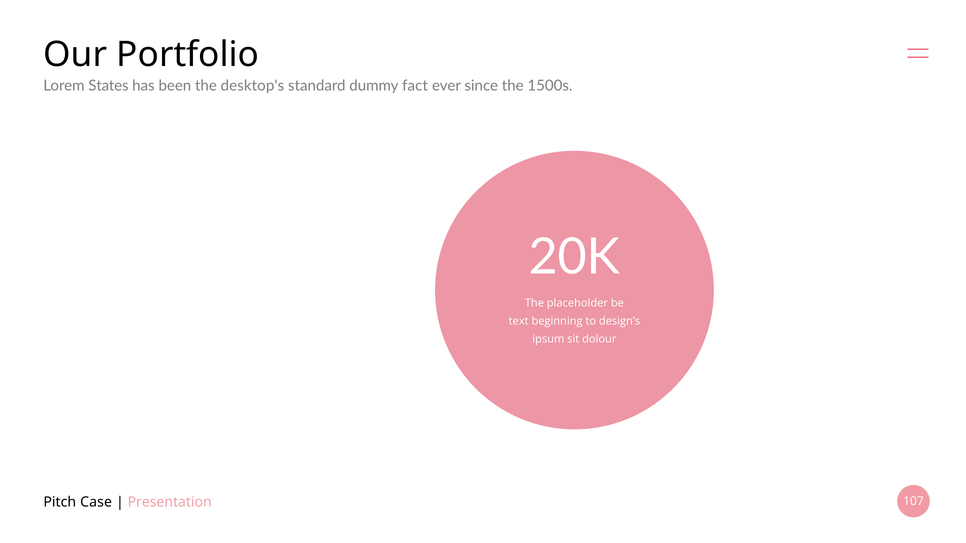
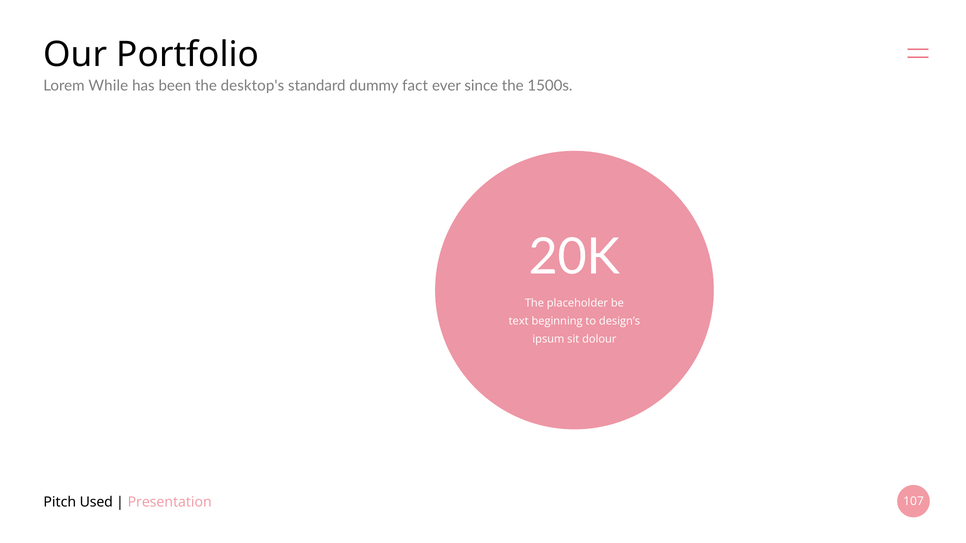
States: States -> While (108, 86)
Case: Case -> Used (96, 502)
